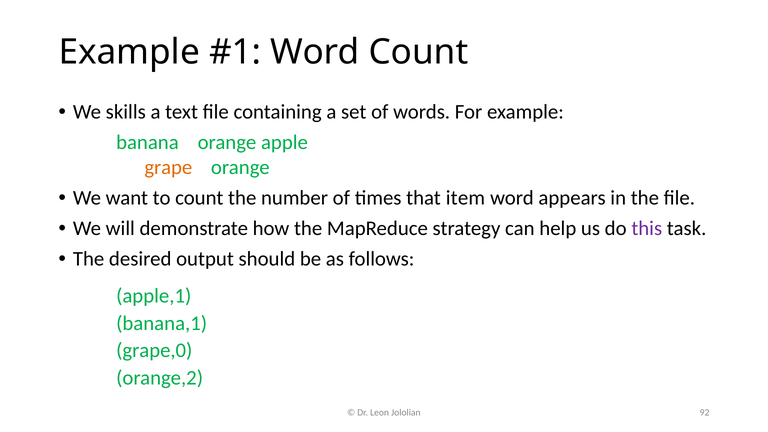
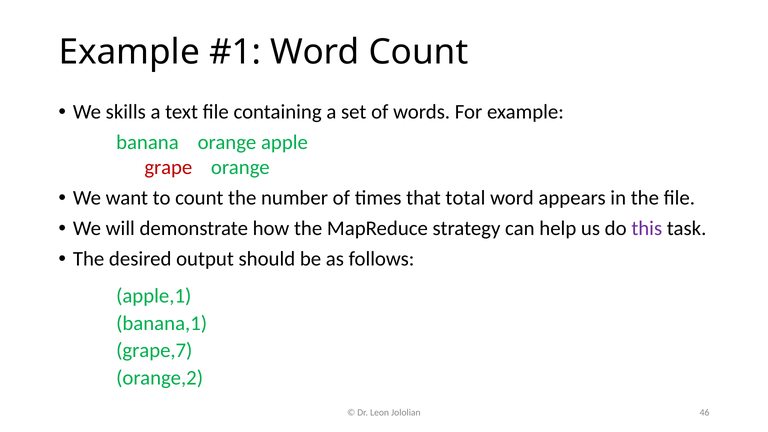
grape colour: orange -> red (168, 167)
item: item -> total (465, 198)
grape,0: grape,0 -> grape,7 (154, 351)
92: 92 -> 46 (705, 412)
